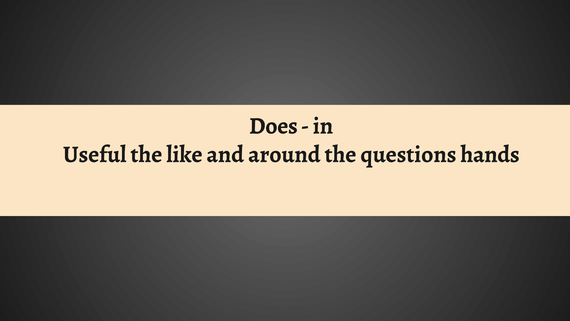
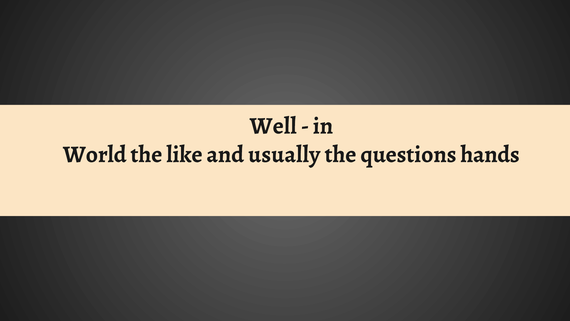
Does: Does -> Well (273, 126)
Useful: Useful -> World (95, 154)
around: around -> usually (284, 154)
